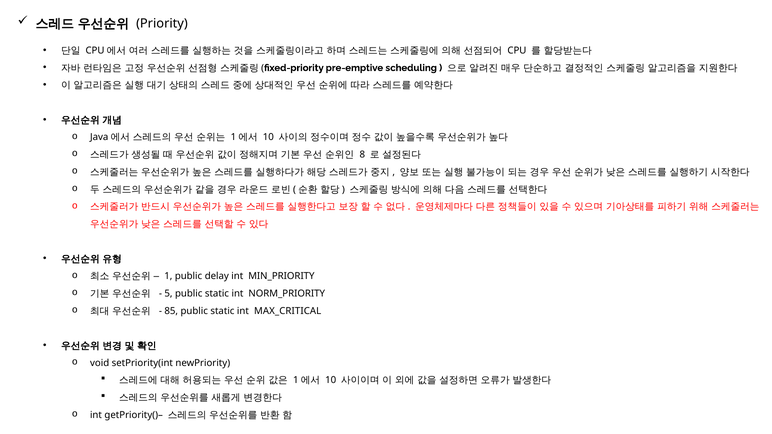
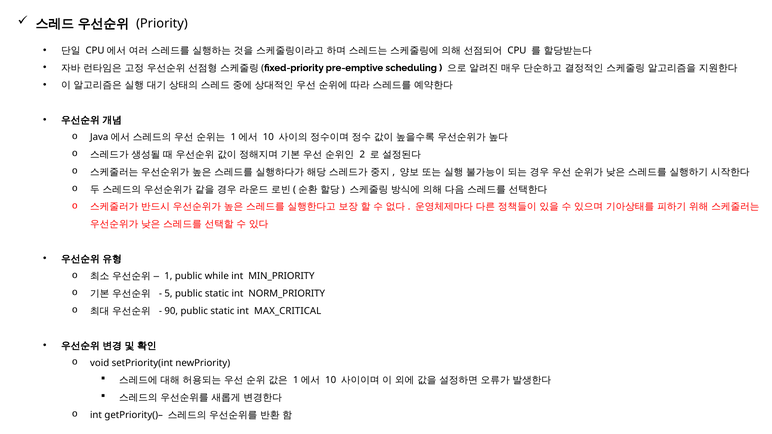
8: 8 -> 2 (362, 155)
delay: delay -> while (217, 276)
85: 85 -> 90 (171, 311)
